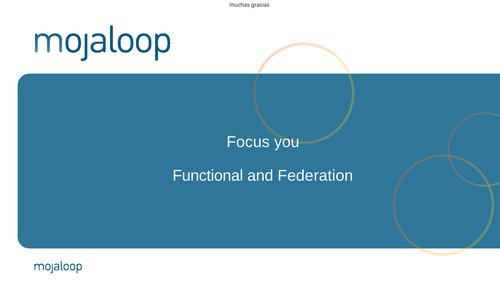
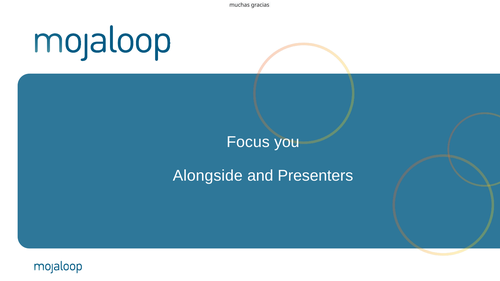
Functional: Functional -> Alongside (208, 176)
Federation: Federation -> Presenters (315, 176)
